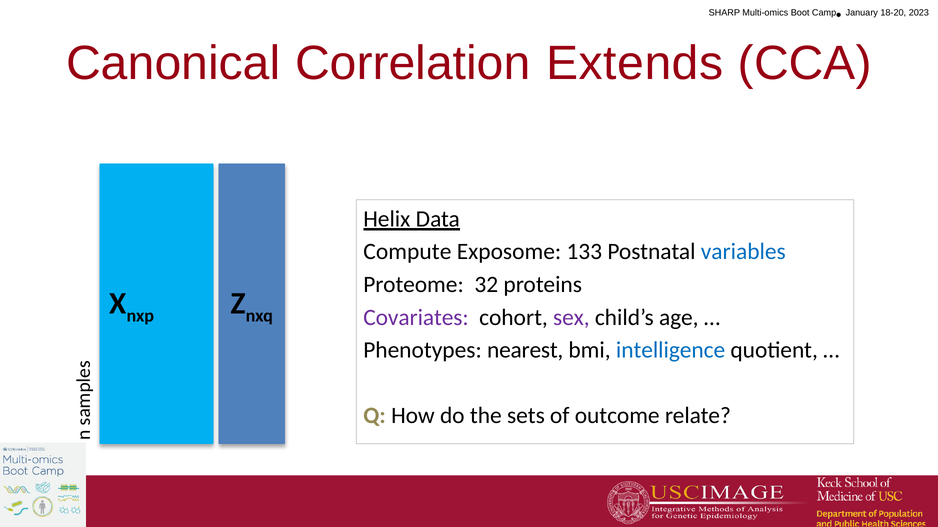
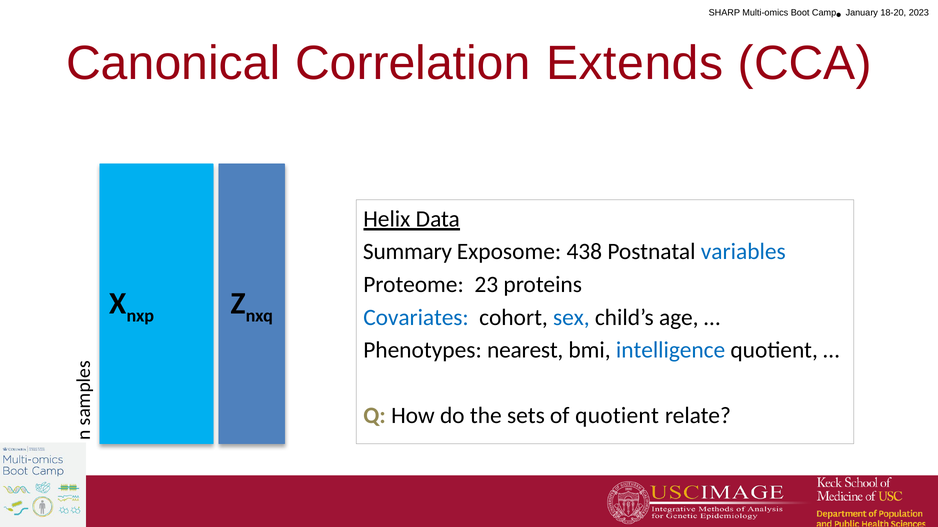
Compute: Compute -> Summary (408, 252)
133: 133 -> 438 (584, 252)
32: 32 -> 23 (486, 285)
Covariates colour: purple -> blue (416, 318)
sex colour: purple -> blue (571, 318)
of outcome: outcome -> quotient (617, 416)
